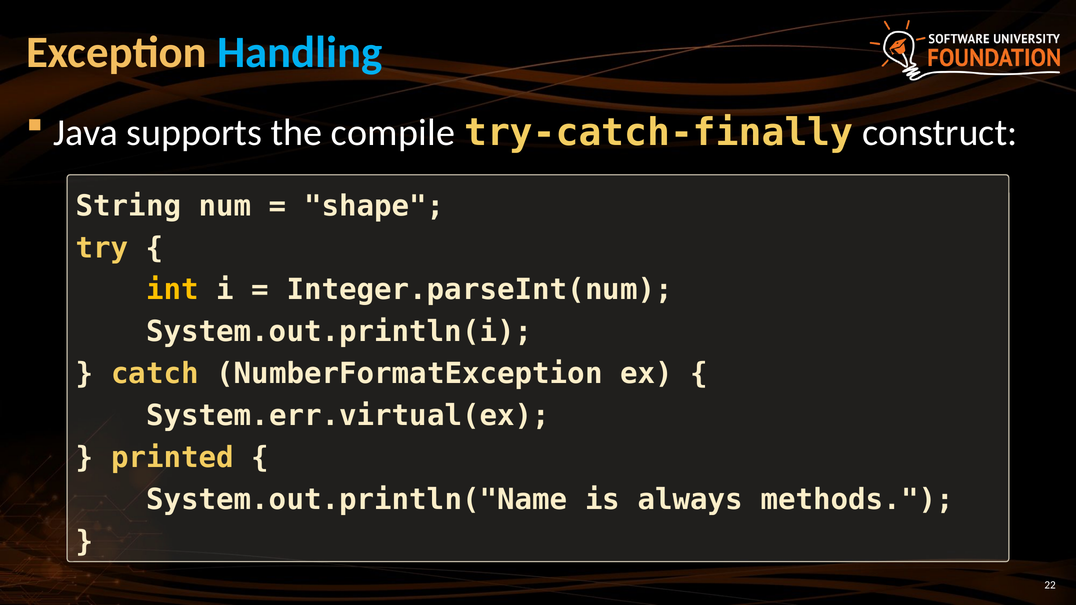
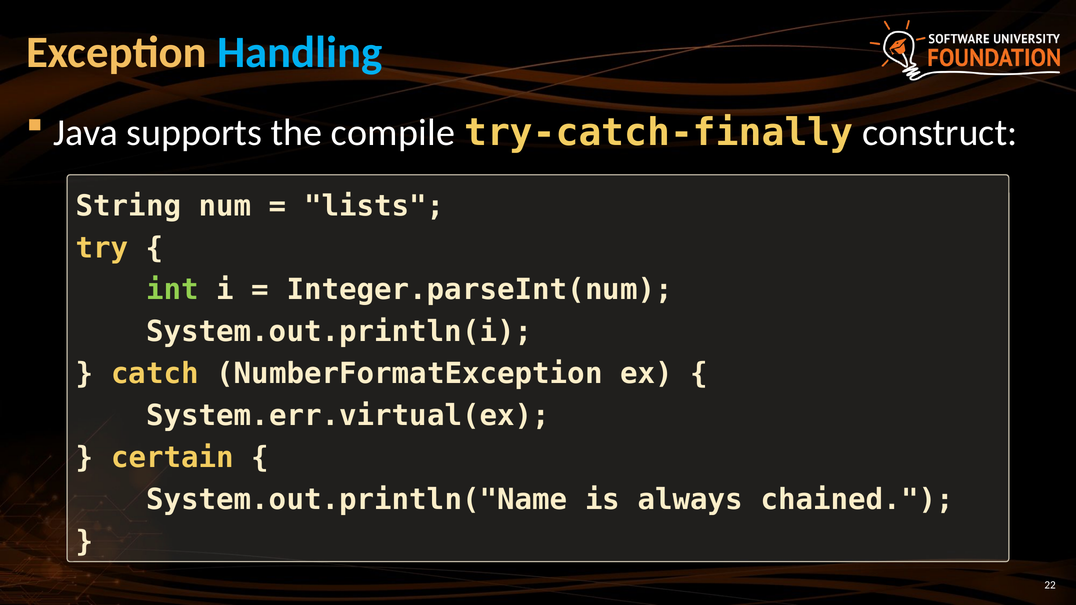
shape: shape -> lists (374, 206)
int colour: yellow -> light green (172, 290)
printed: printed -> certain (172, 458)
methods: methods -> chained (857, 500)
